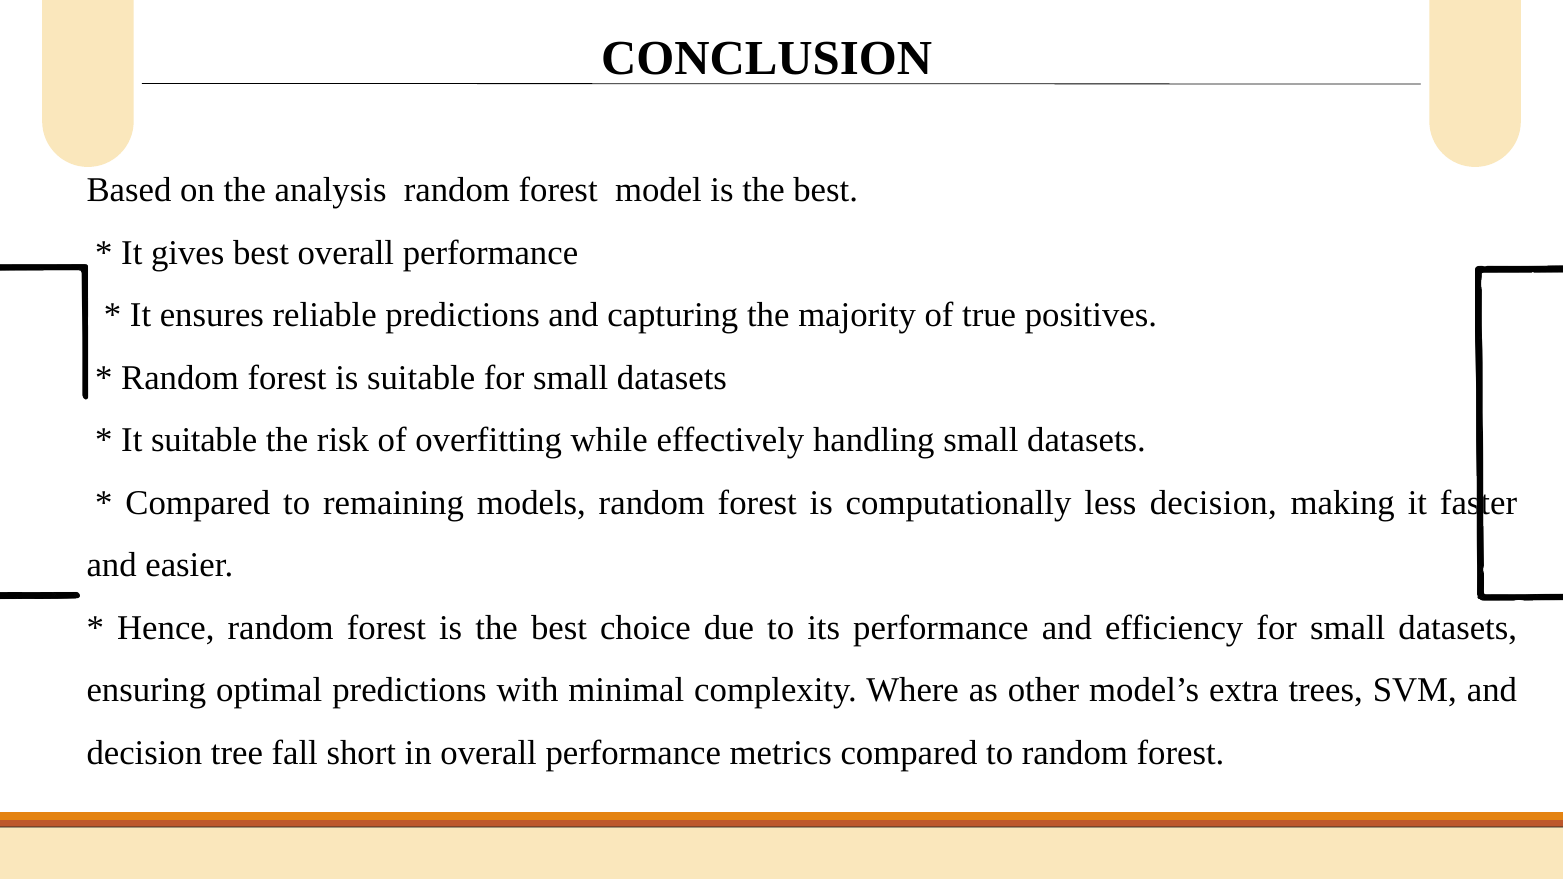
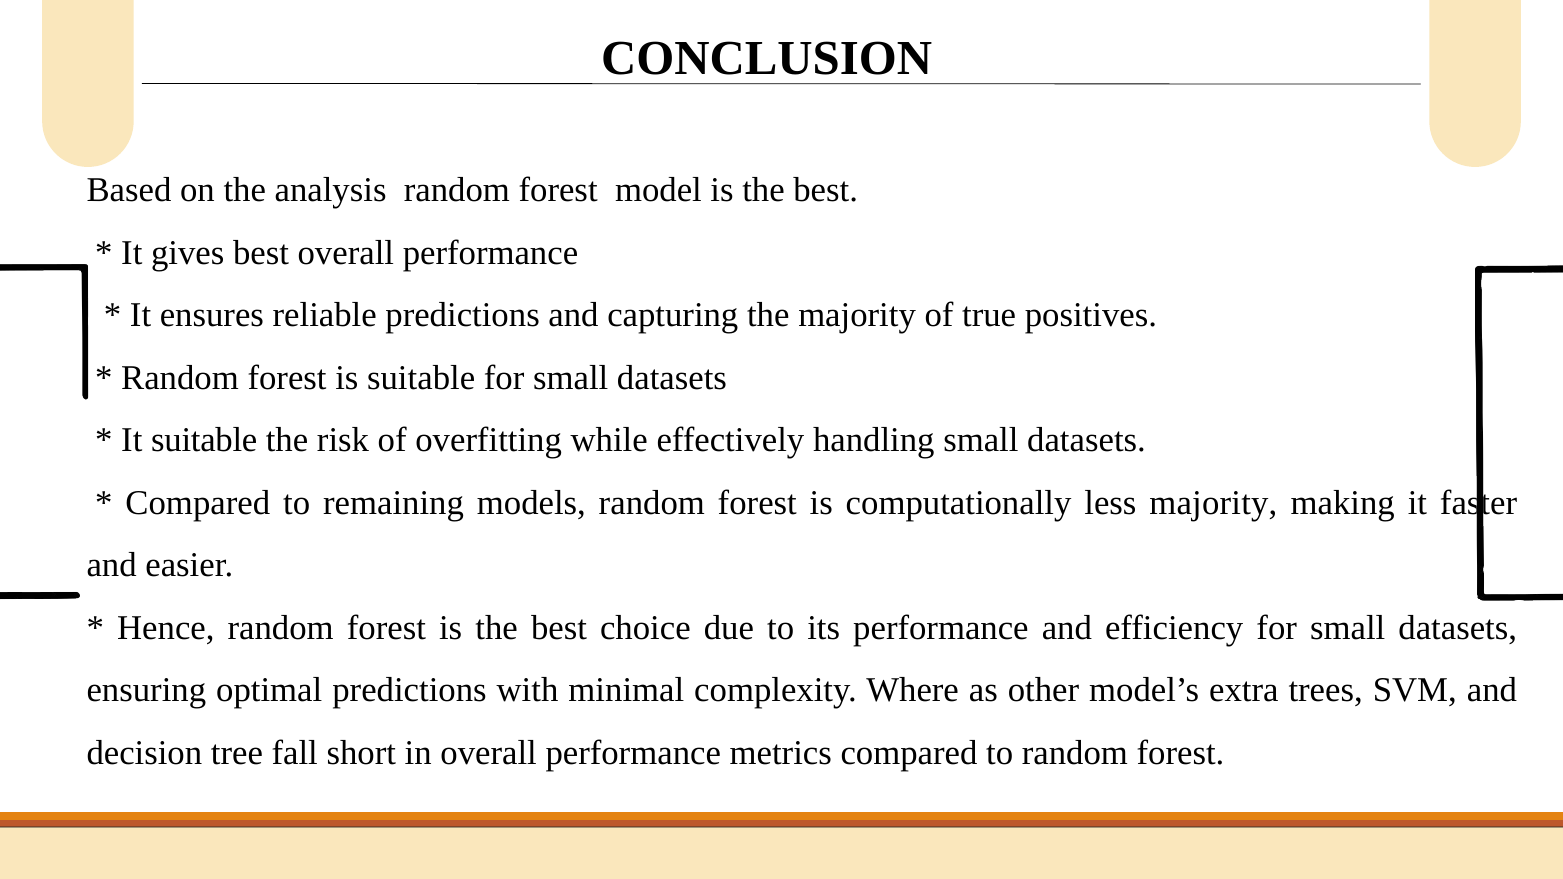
less decision: decision -> majority (1213, 503)
